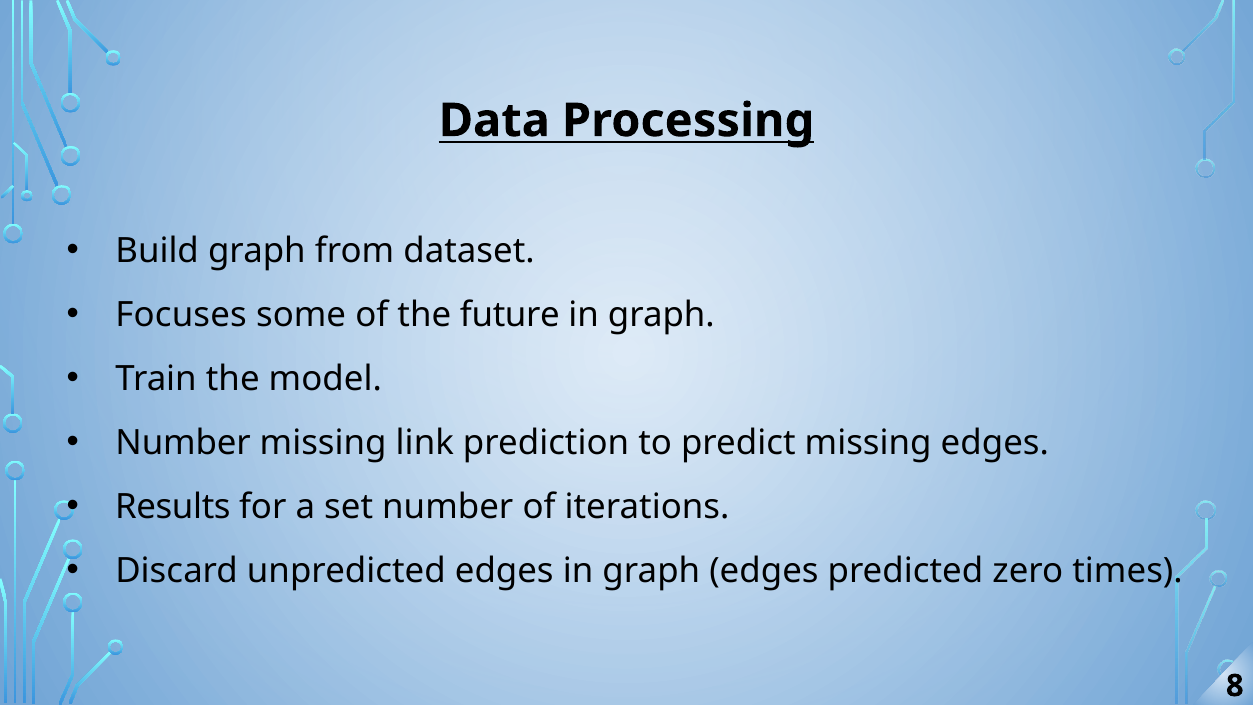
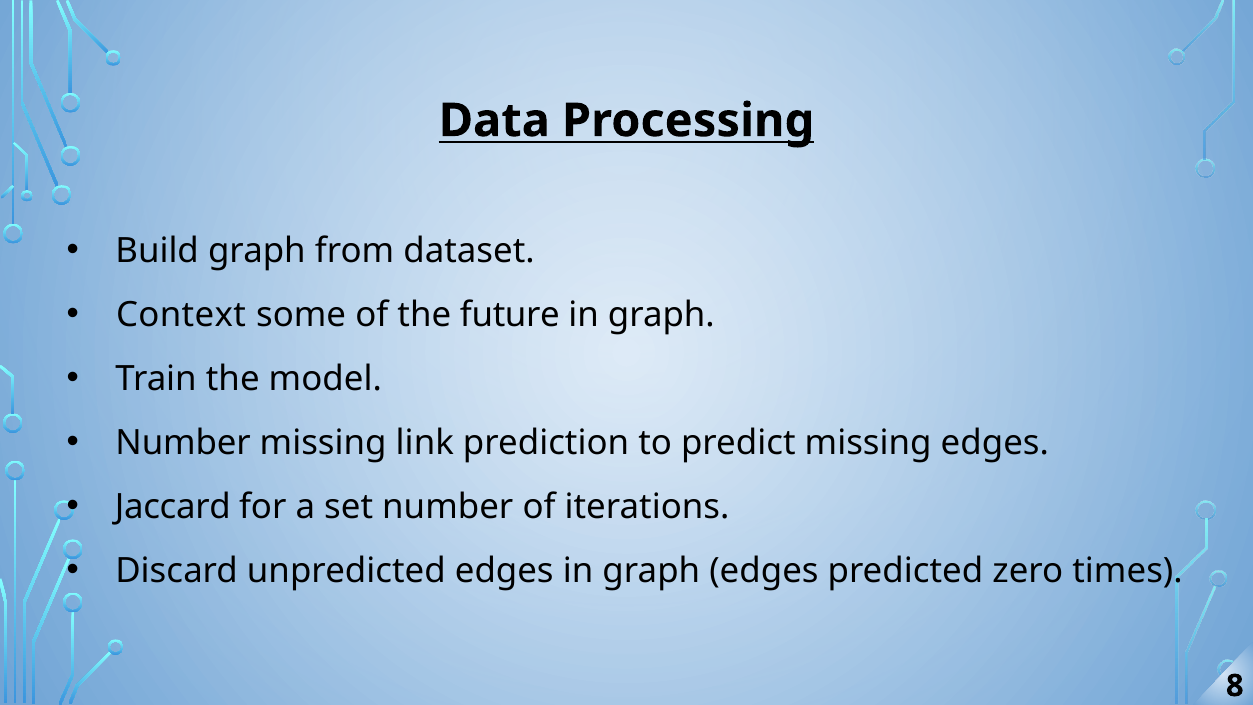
Focuses: Focuses -> Context (181, 315)
Results: Results -> Jaccard (173, 507)
